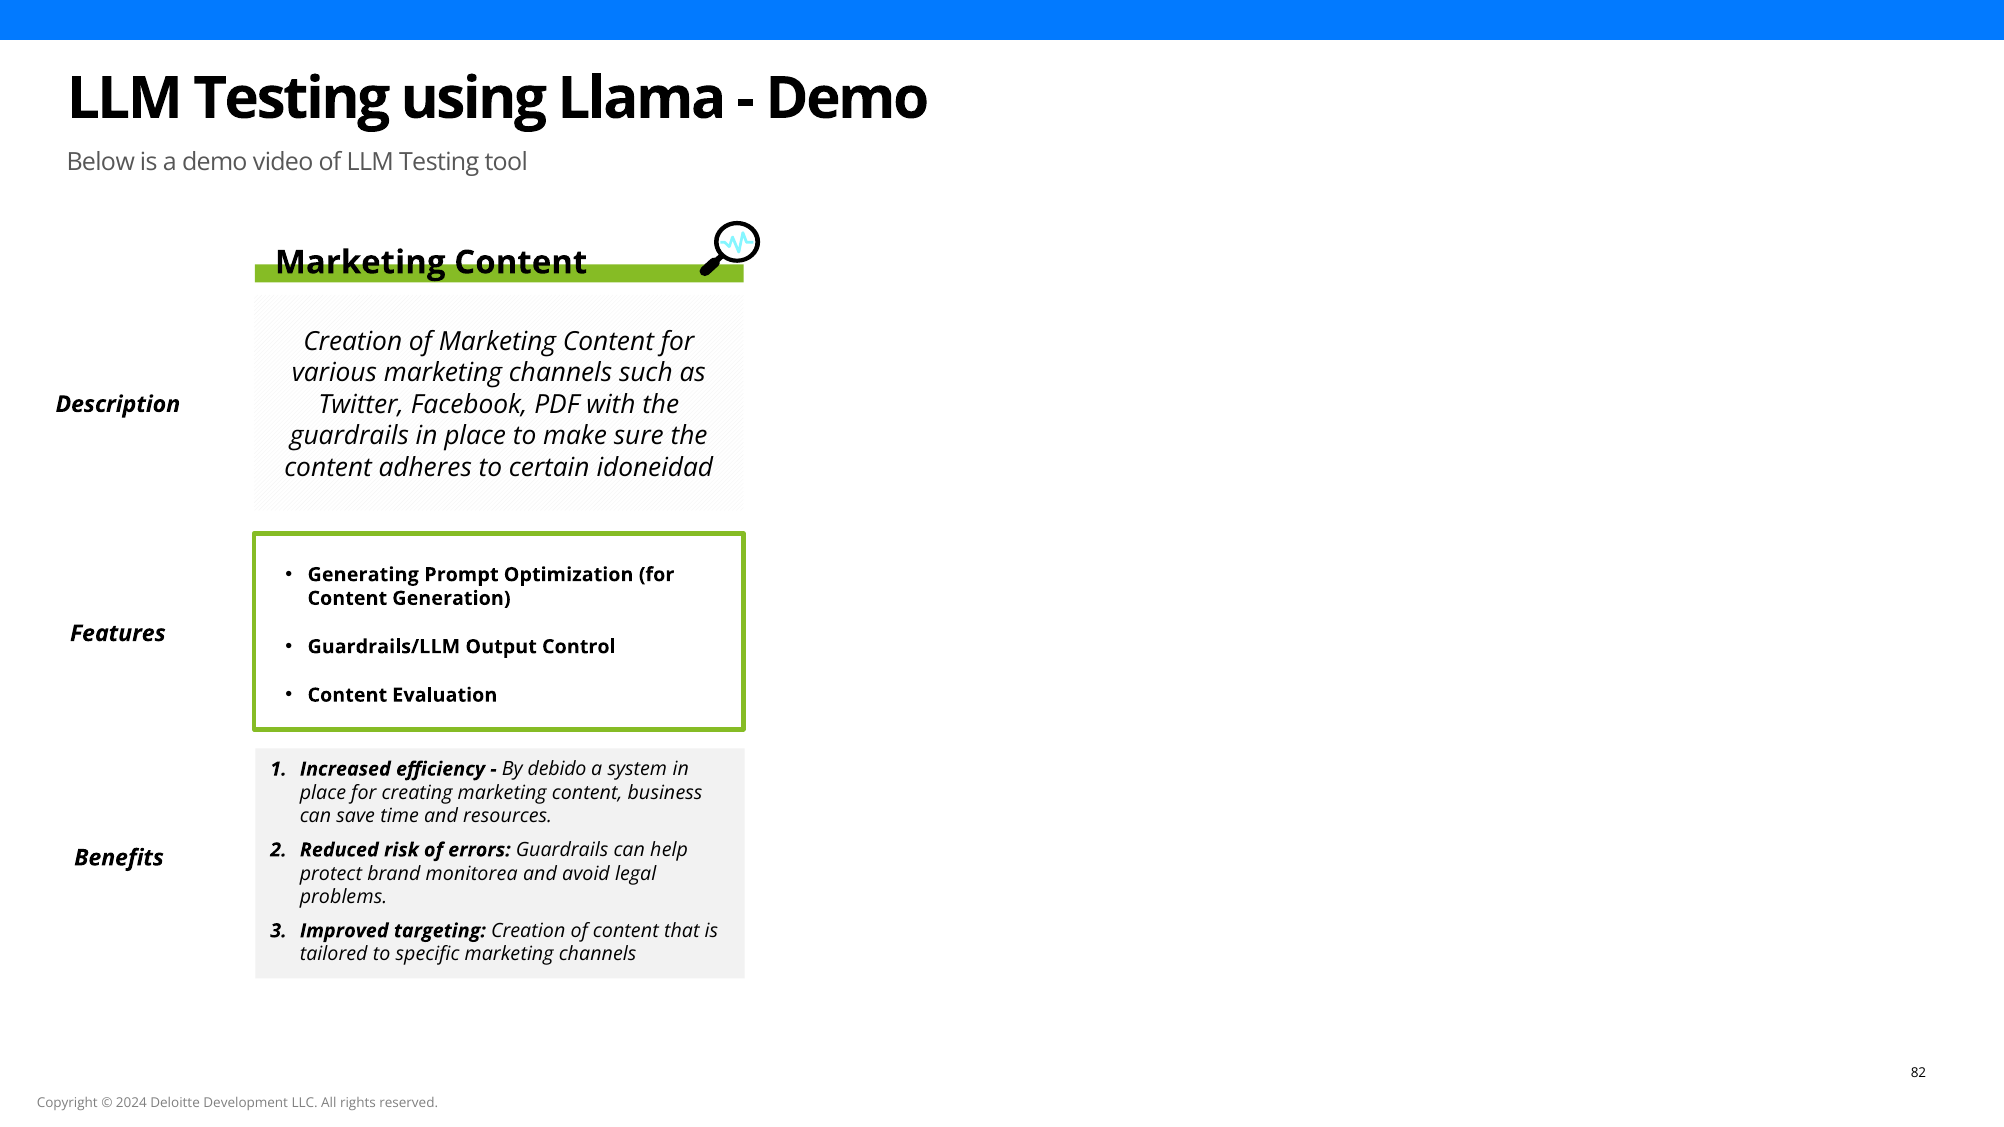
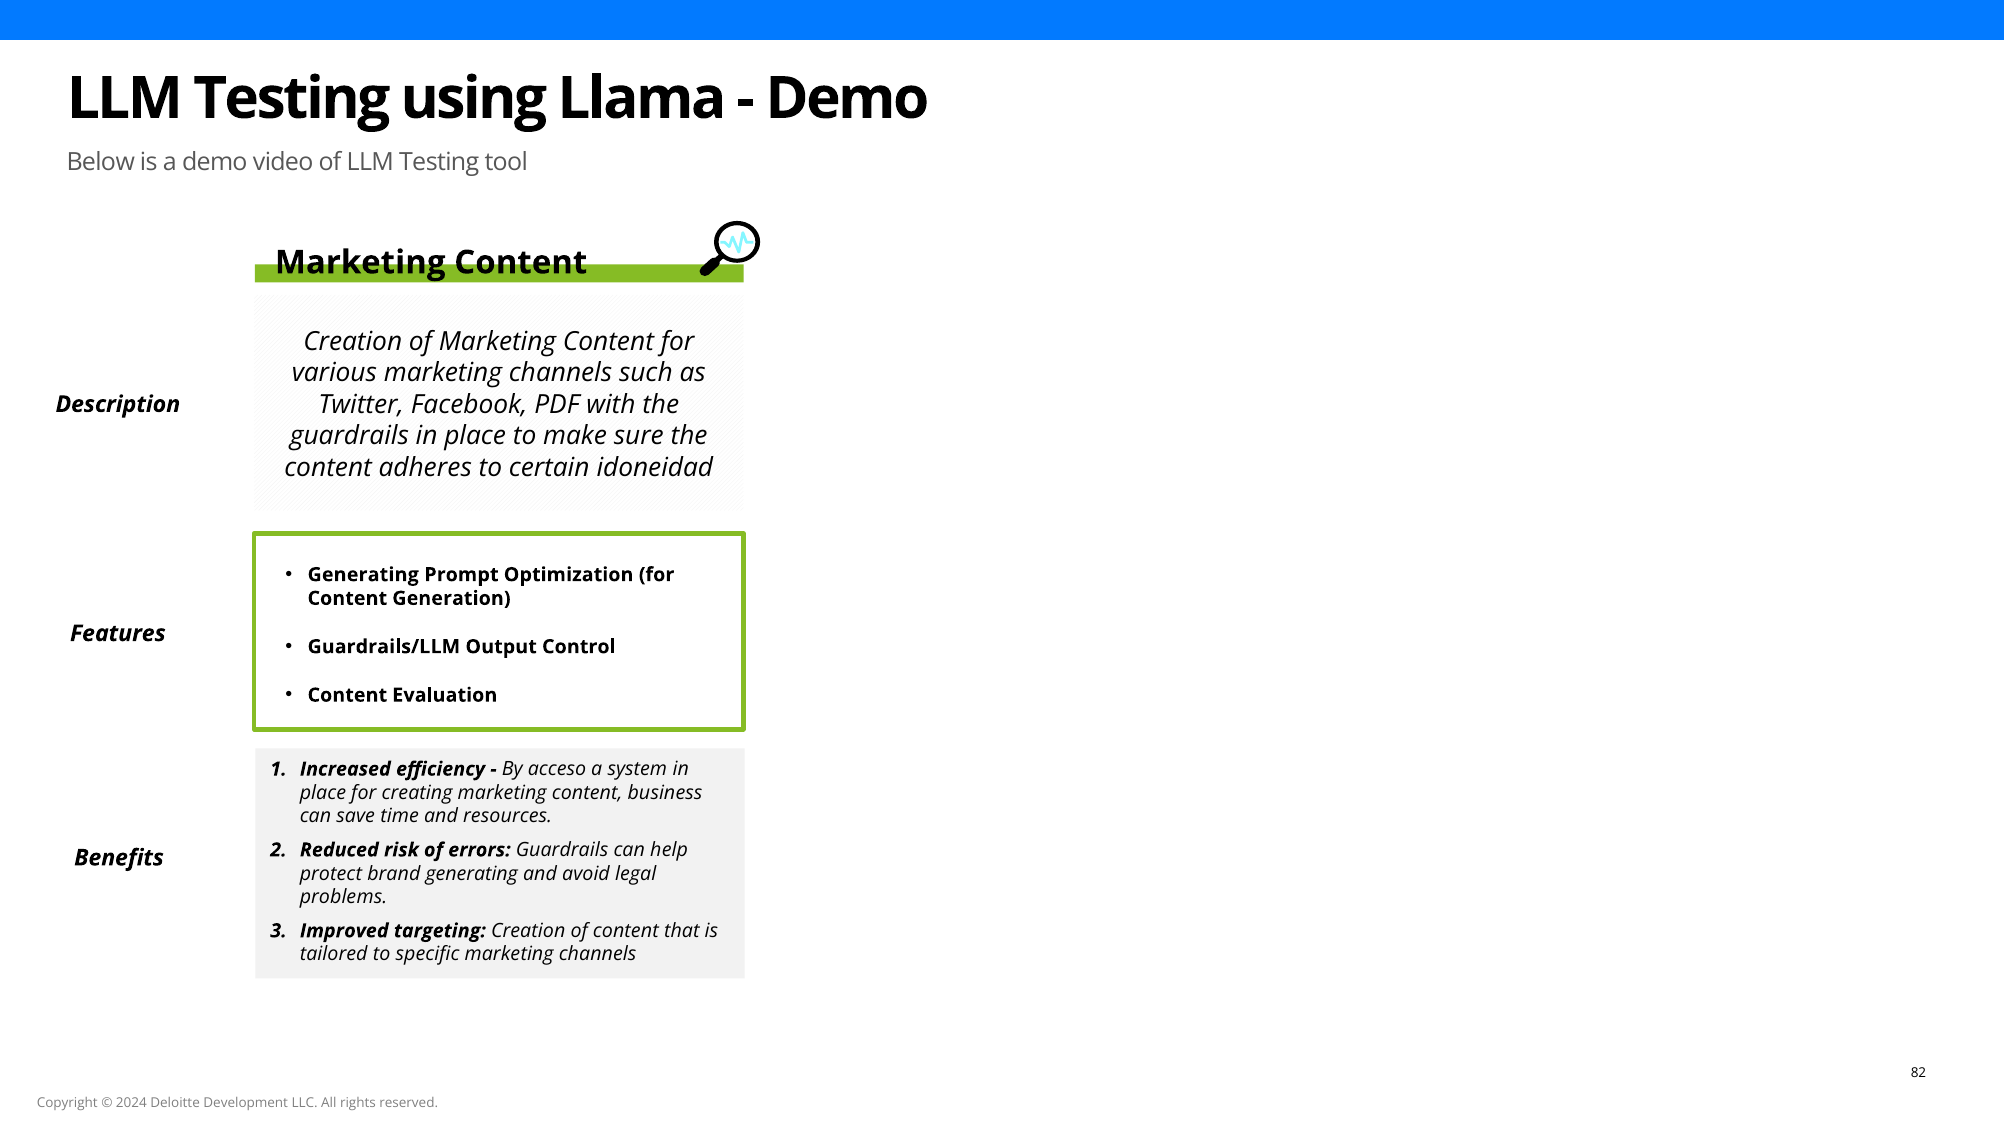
debido: debido -> acceso (557, 769)
brand monitorea: monitorea -> generating (472, 874)
